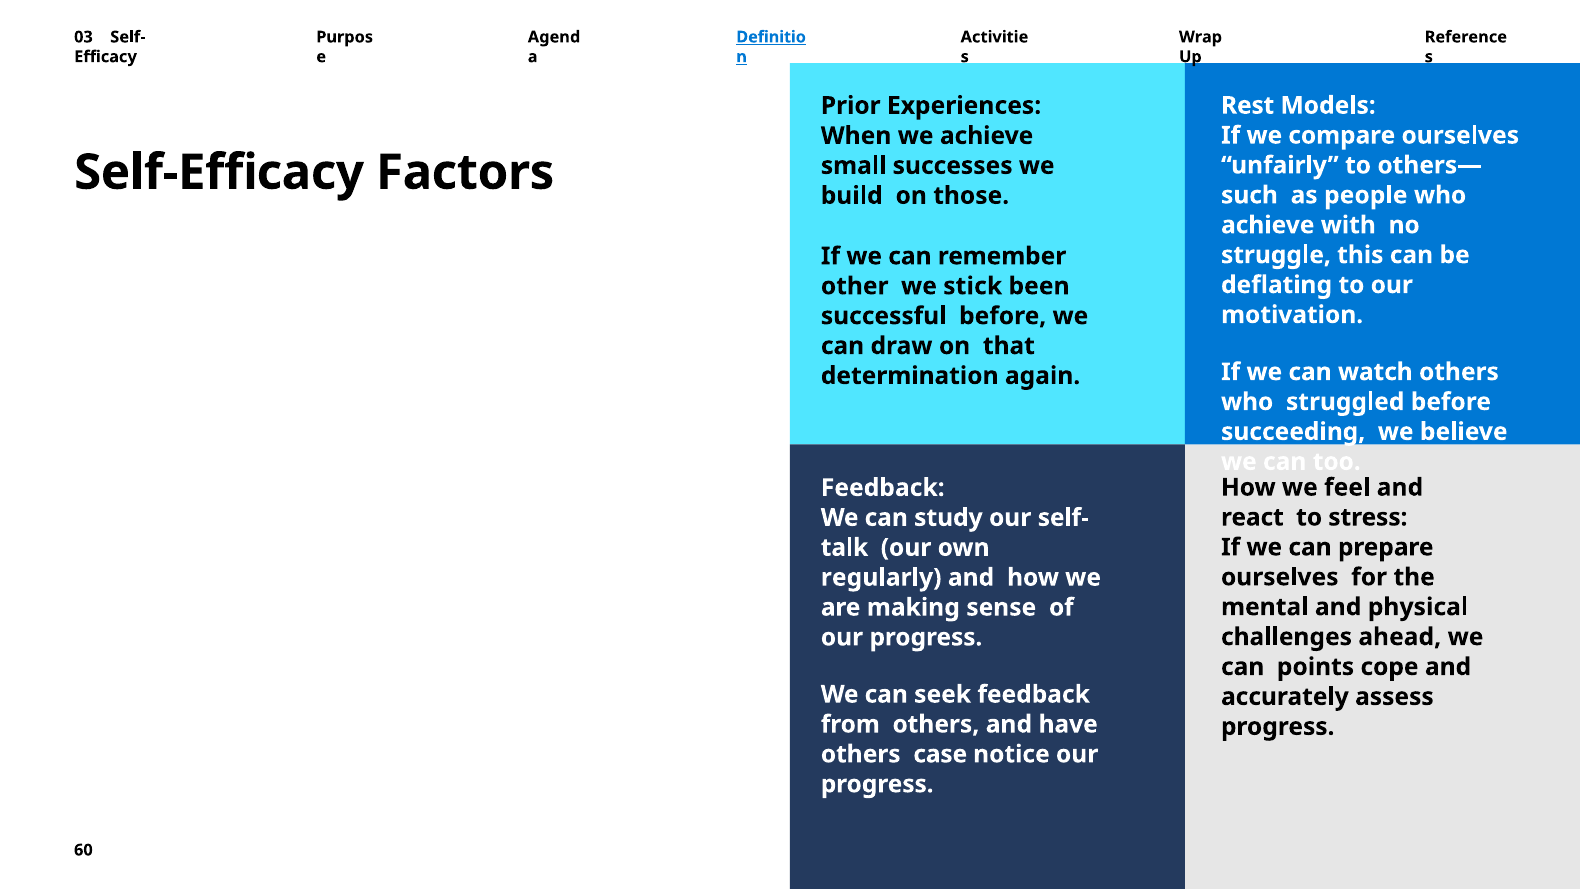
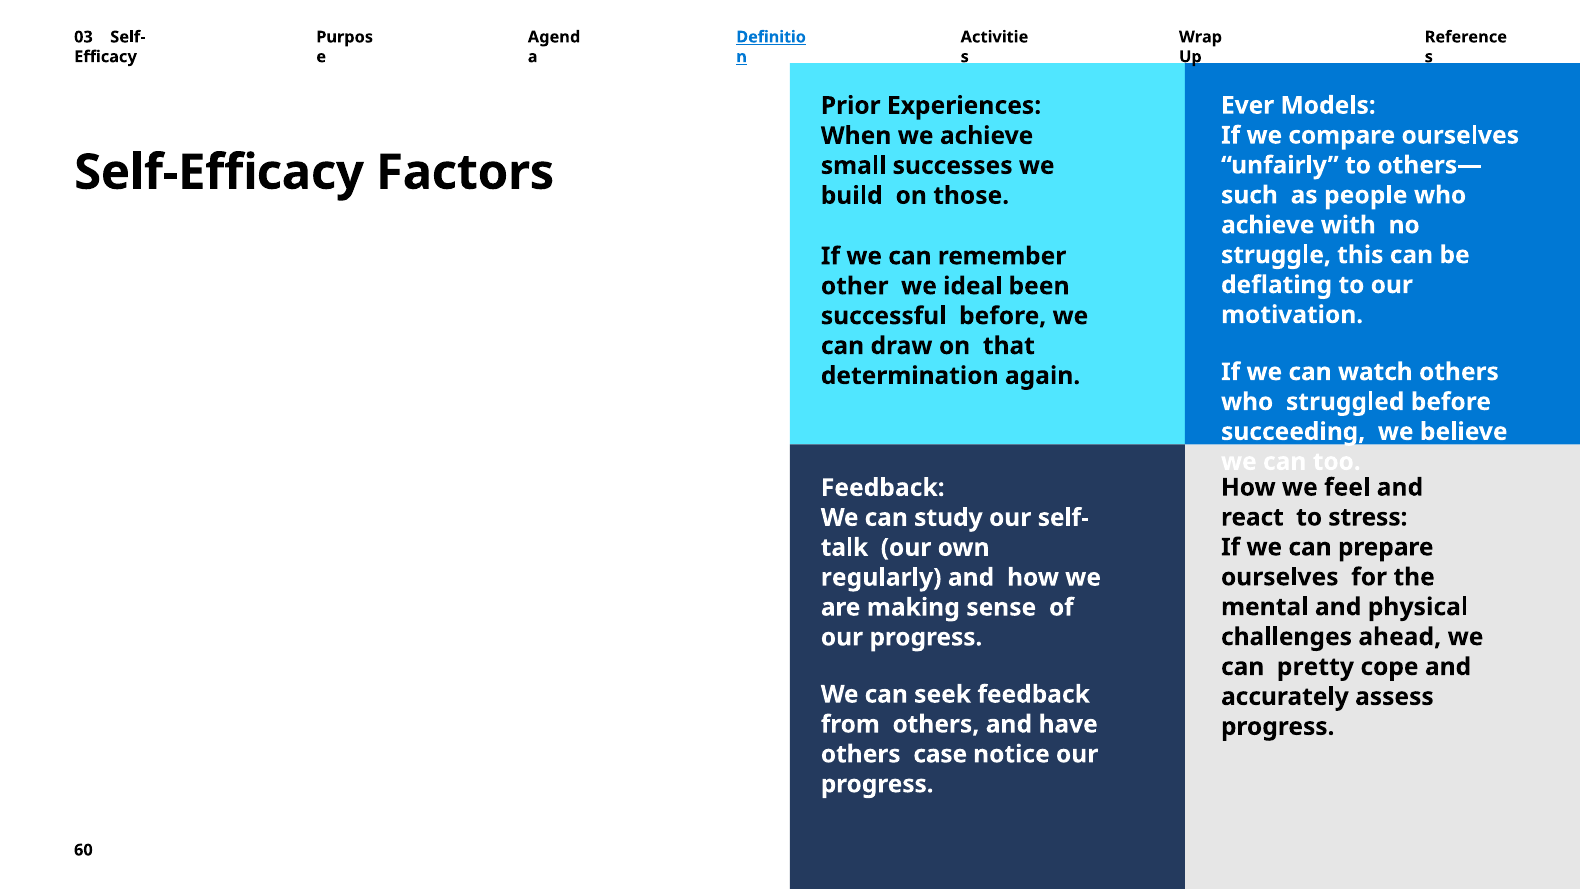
Rest: Rest -> Ever (1248, 105)
stick: stick -> ideal (973, 286)
points: points -> pretty (1315, 667)
